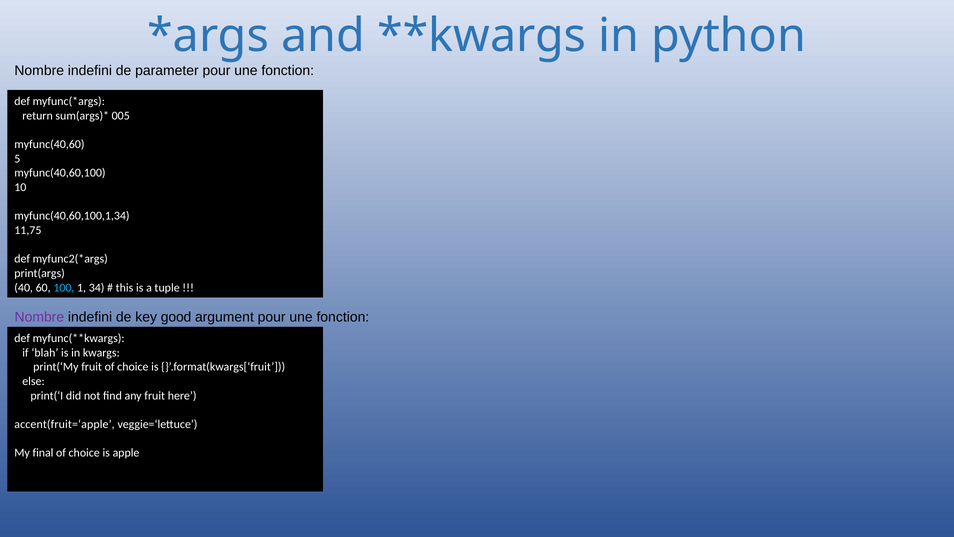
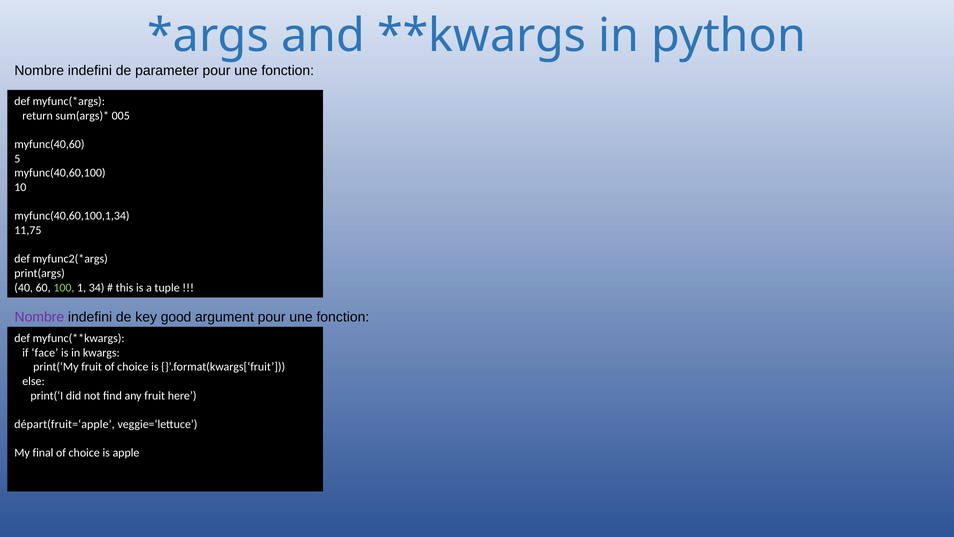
100 colour: light blue -> light green (64, 287)
blah: blah -> face (45, 352)
accent(fruit=‘apple: accent(fruit=‘apple -> départ(fruit=‘apple (65, 424)
